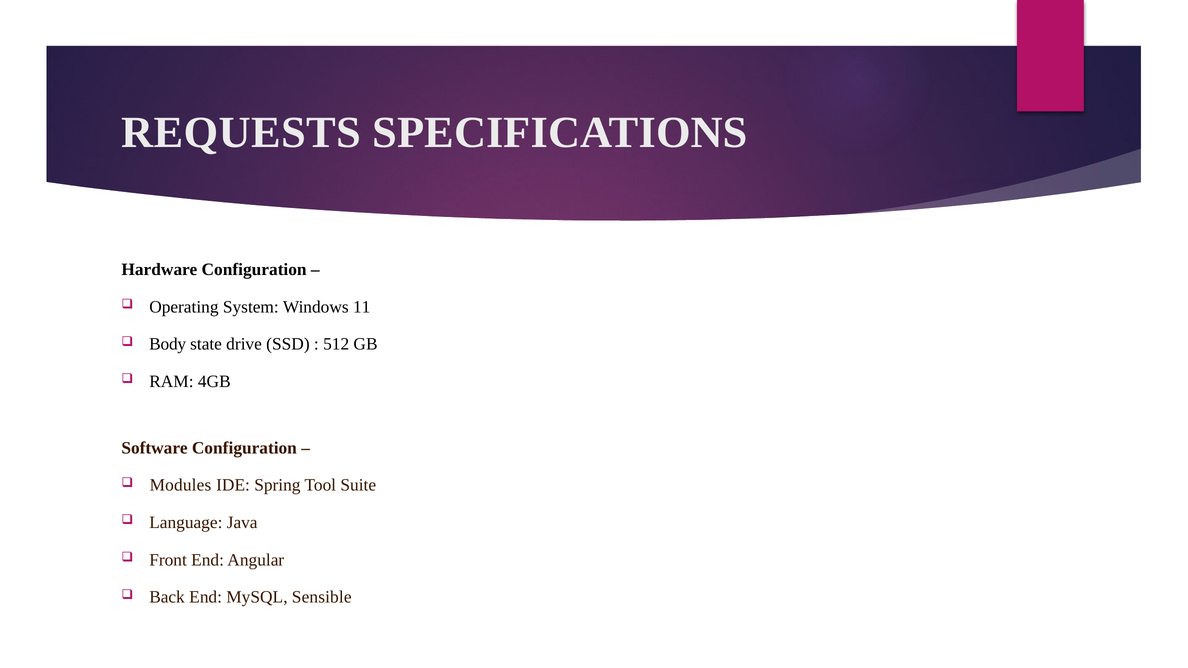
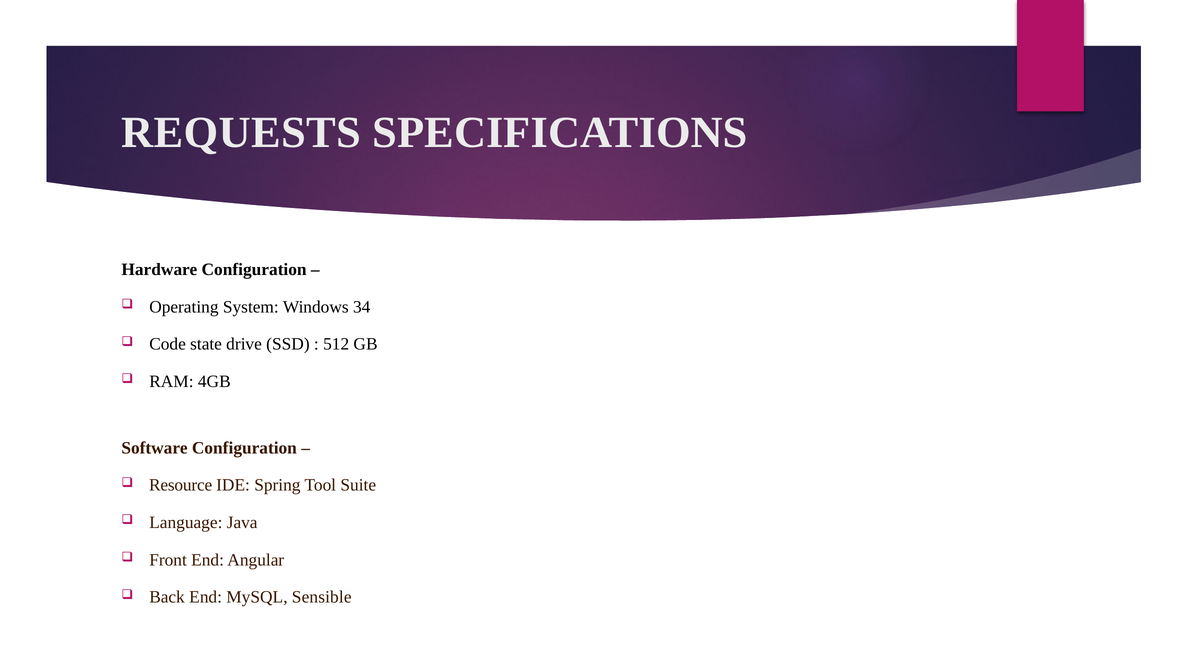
11: 11 -> 34 (362, 307)
Body: Body -> Code (168, 344)
Modules: Modules -> Resource (181, 485)
